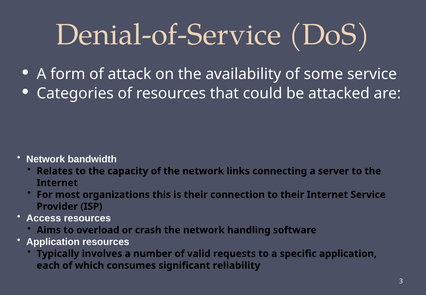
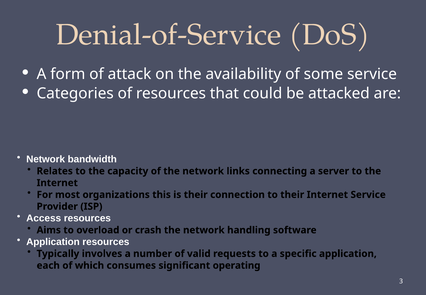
reliability: reliability -> operating (237, 265)
